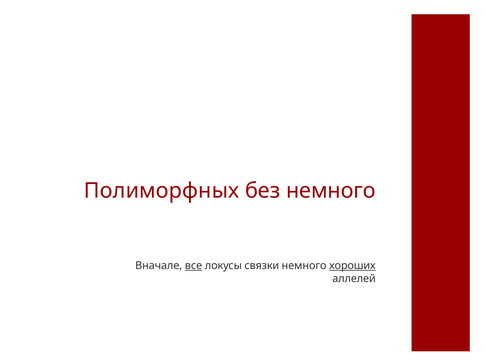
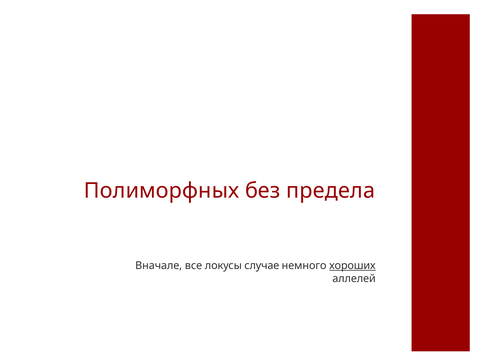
без немного: немного -> предела (331, 190)
все underline: present -> none (194, 266)
связки: связки -> случае (262, 266)
